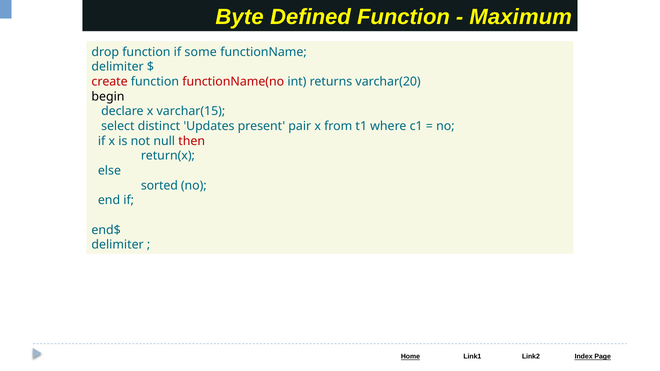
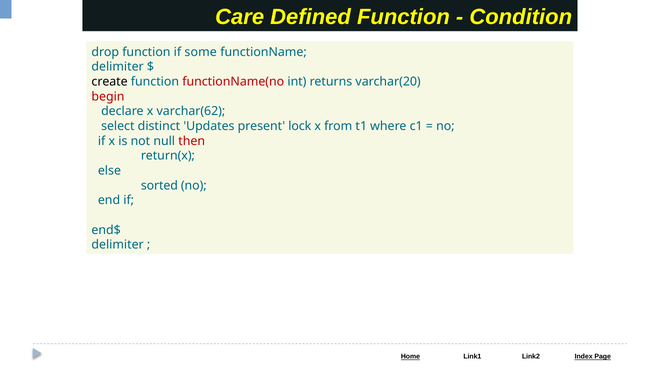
Byte: Byte -> Care (240, 17)
Maximum: Maximum -> Condition (521, 17)
create colour: red -> black (110, 82)
begin colour: black -> red (108, 97)
varchar(15: varchar(15 -> varchar(62 (191, 111)
pair: pair -> lock (300, 126)
